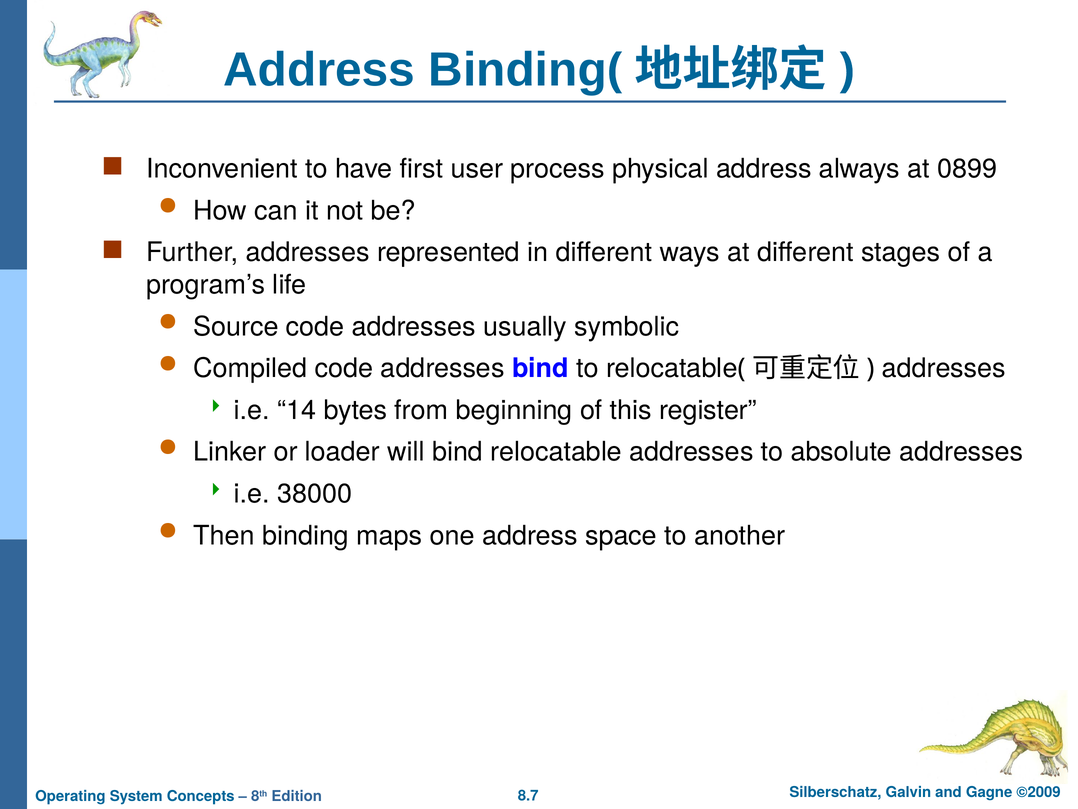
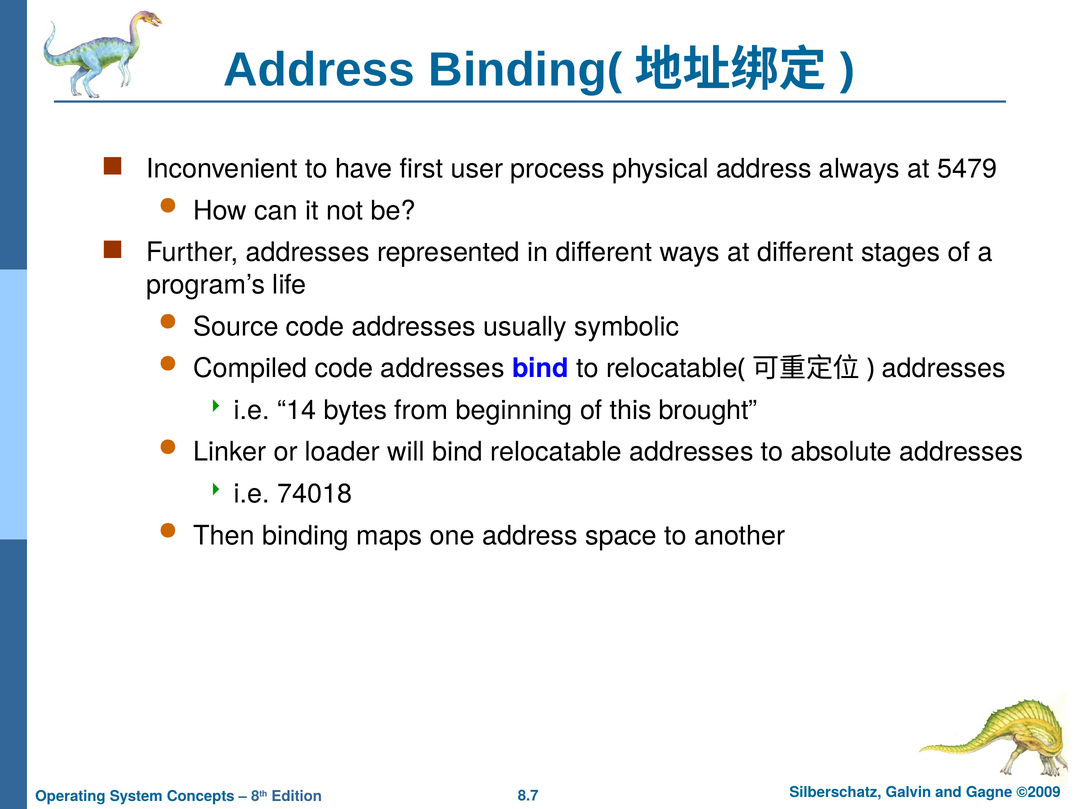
0899: 0899 -> 5479 (967, 169)
register: register -> brought (708, 410)
38000: 38000 -> 74018 (315, 494)
